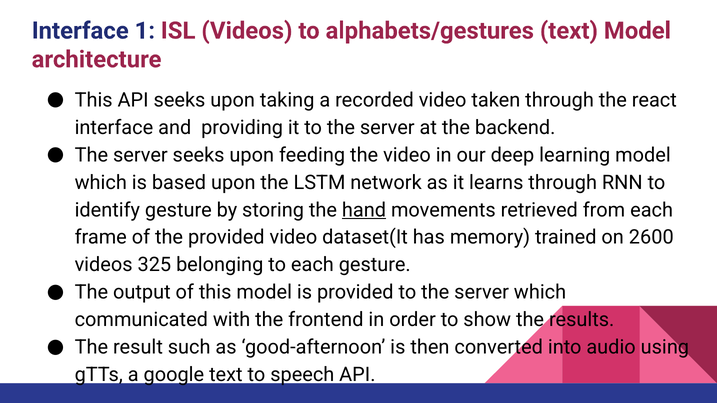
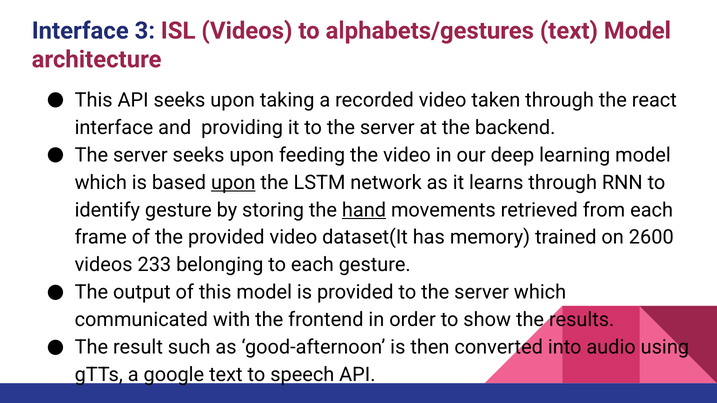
1: 1 -> 3 (145, 31)
upon underline: none -> present (233, 183)
325: 325 -> 233 (154, 265)
